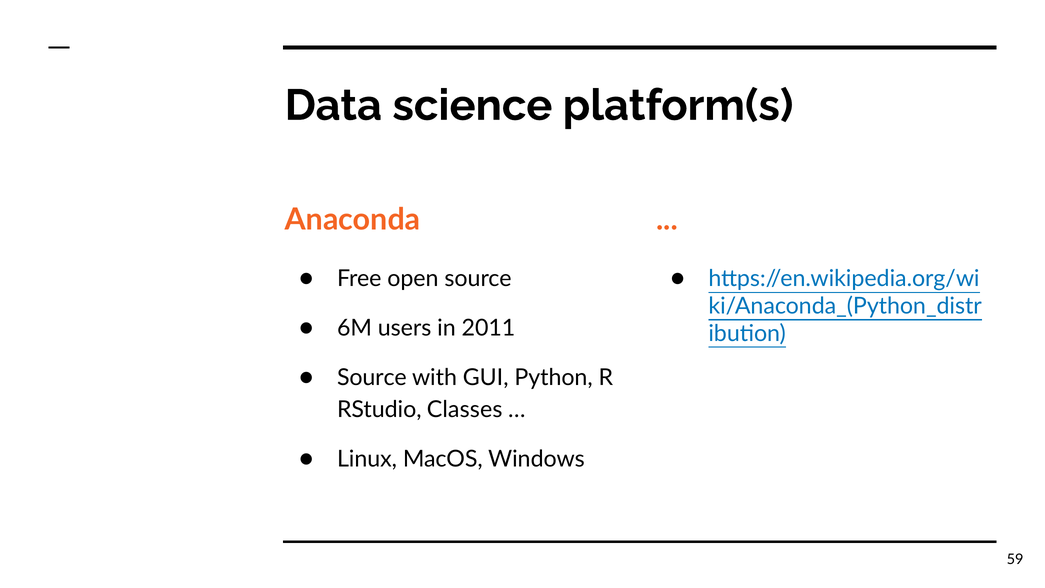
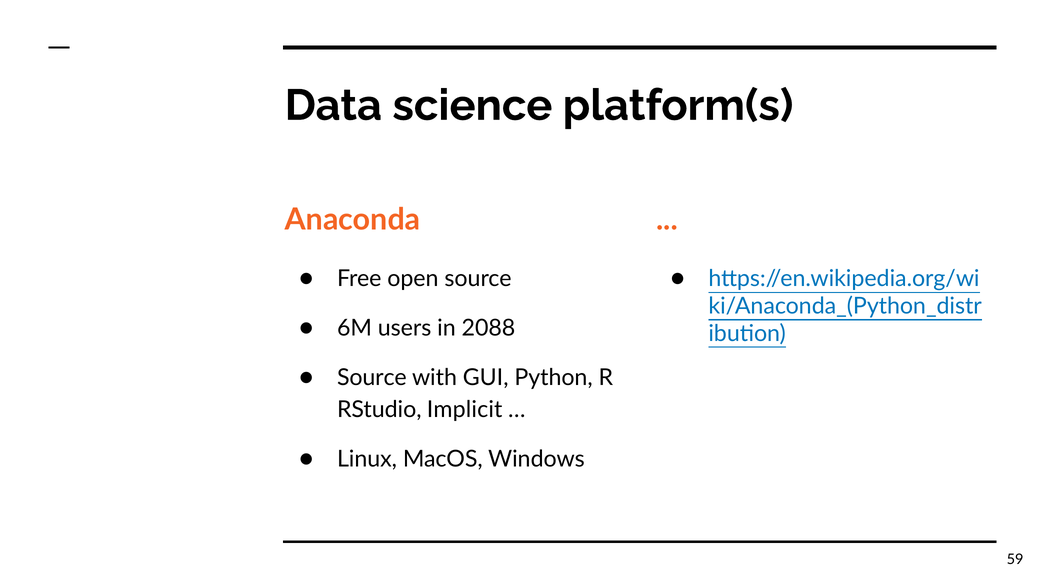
2011: 2011 -> 2088 (488, 328)
Classes: Classes -> Implicit (465, 409)
